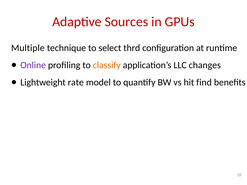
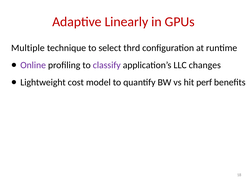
Sources: Sources -> Linearly (126, 22)
classify colour: orange -> purple (107, 65)
rate: rate -> cost (76, 82)
find: find -> perf (204, 82)
